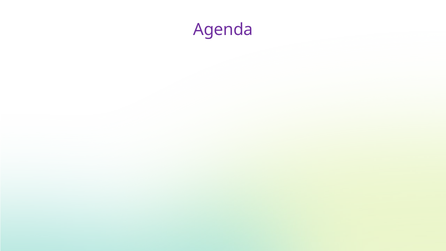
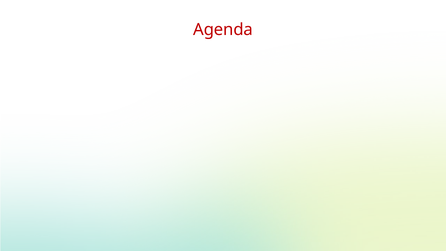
Agenda colour: purple -> red (223, 30)
